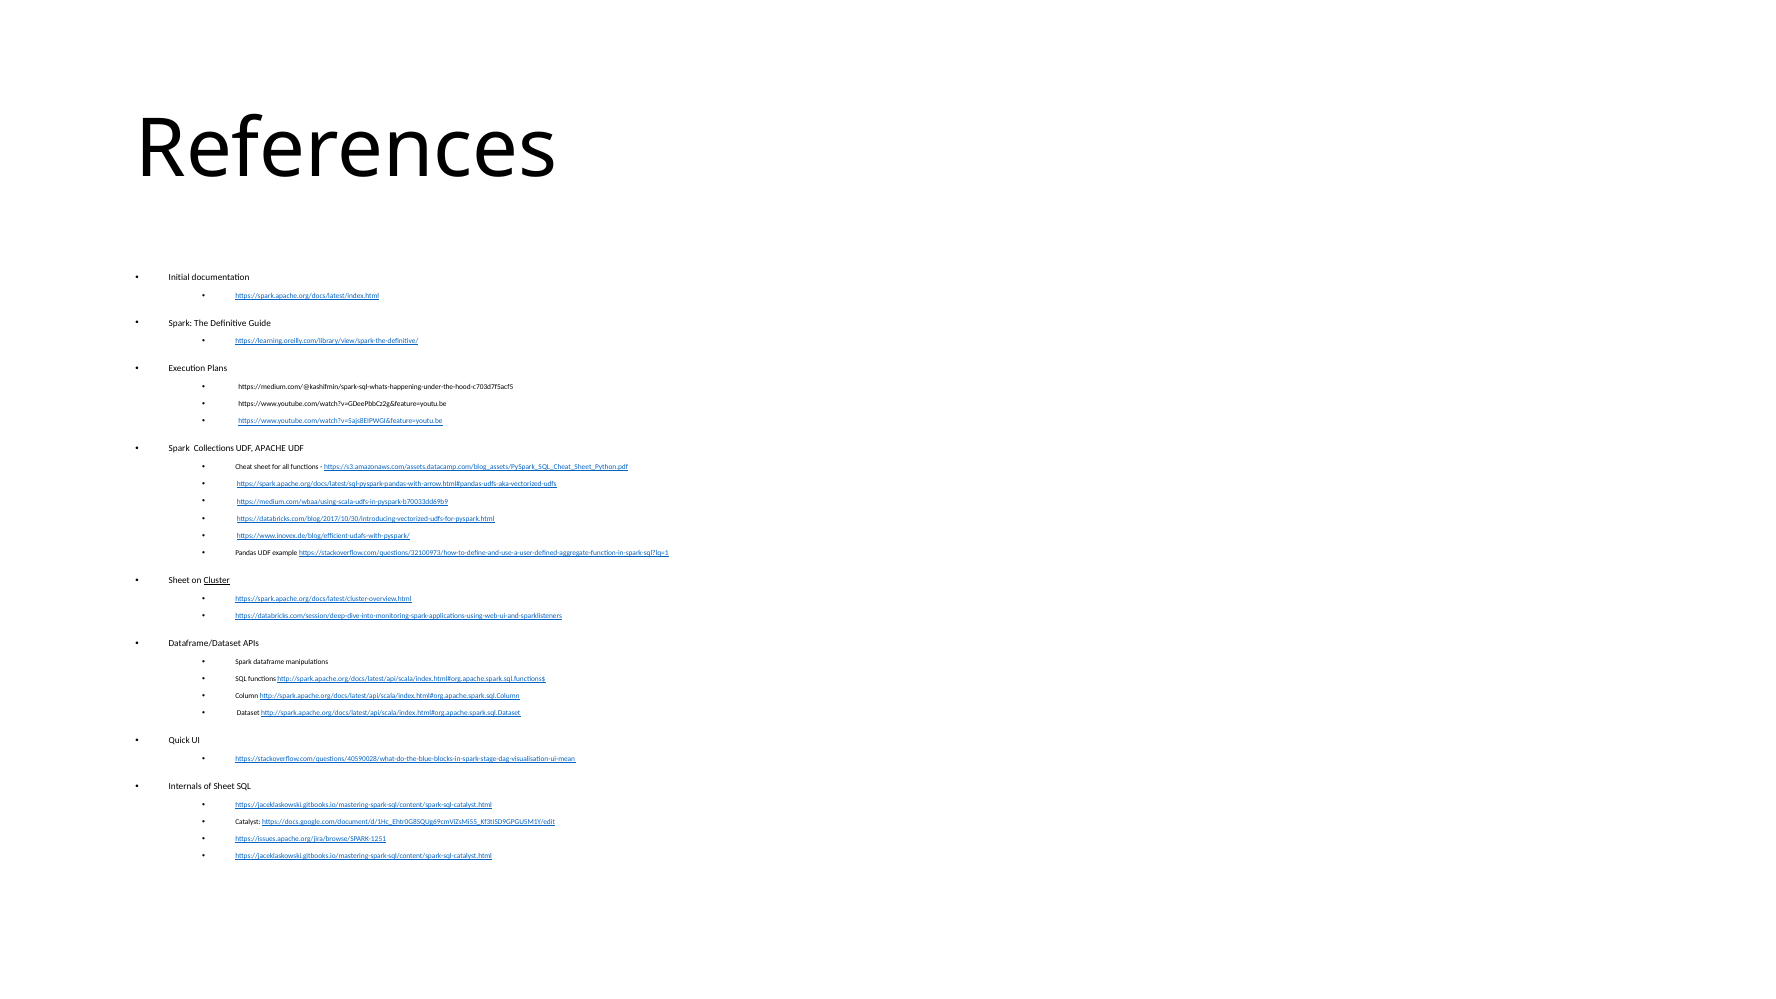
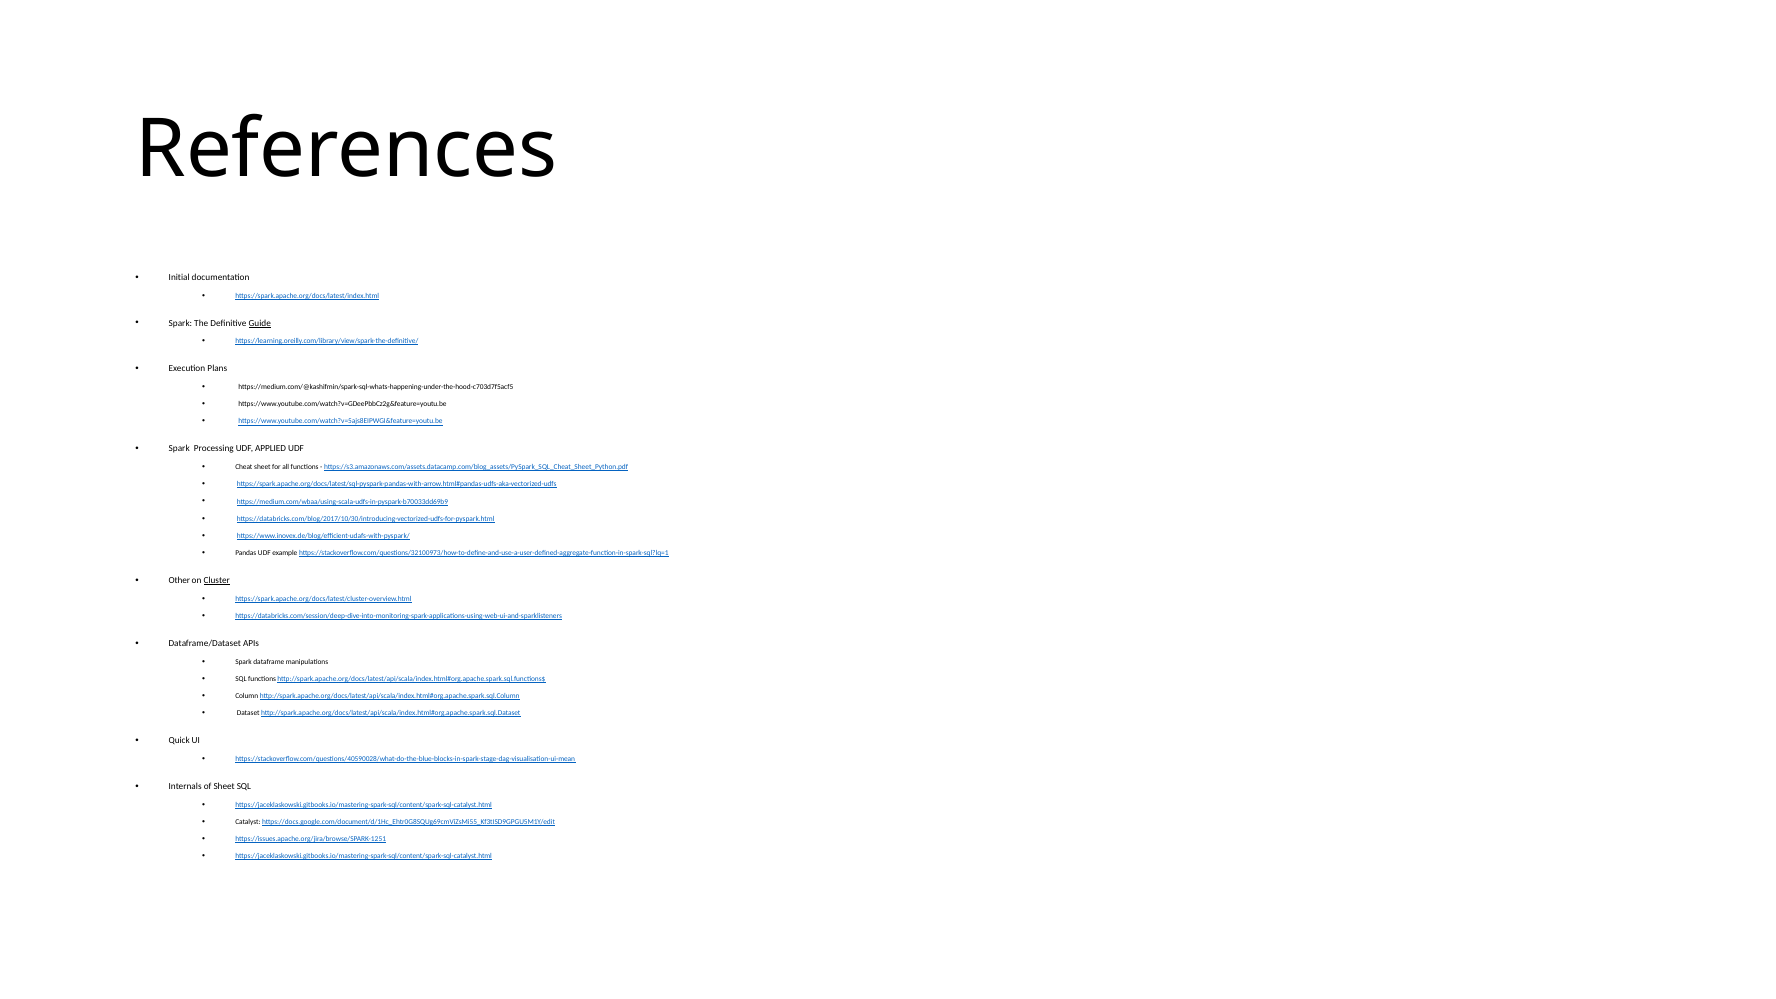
Guide underline: none -> present (260, 323)
Collections: Collections -> Processing (214, 449)
APACHE: APACHE -> APPLIED (271, 449)
Sheet: Sheet -> Other (179, 581)
